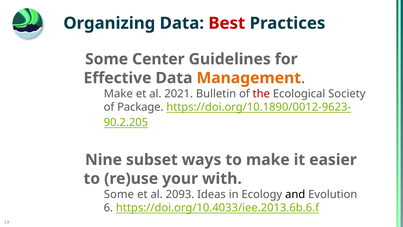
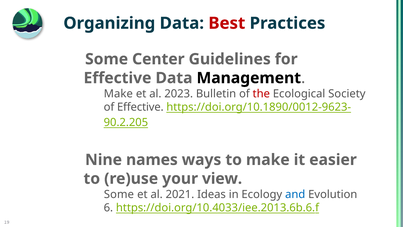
Management colour: orange -> black (249, 78)
2021: 2021 -> 2023 (179, 94)
of Package: Package -> Effective (140, 107)
subset: subset -> names (152, 160)
with: with -> view (222, 178)
2093: 2093 -> 2021 (180, 194)
and colour: black -> blue (295, 194)
